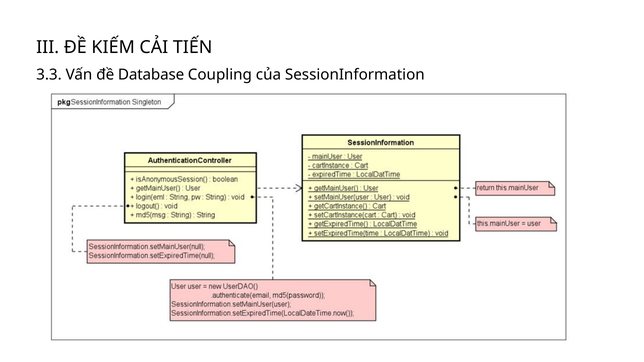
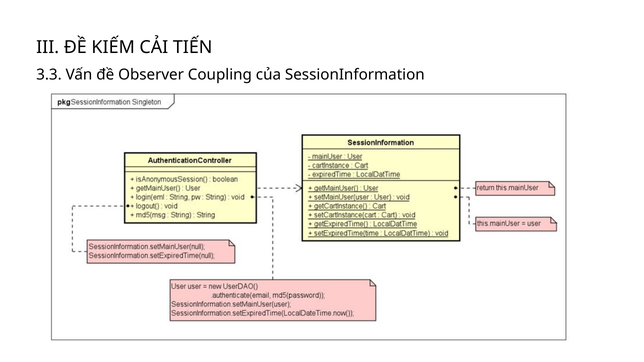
Database: Database -> Observer (151, 75)
